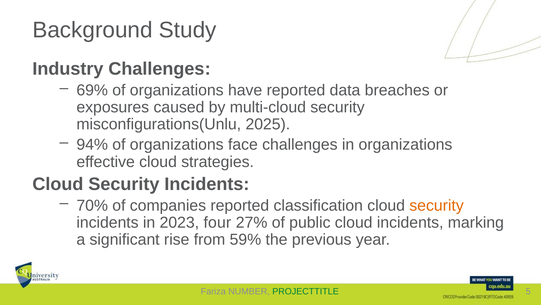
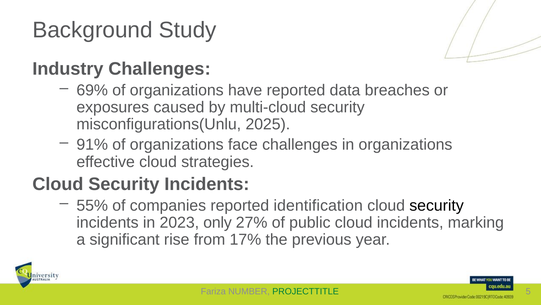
94%: 94% -> 91% (92, 144)
70%: 70% -> 55% (92, 205)
classification: classification -> identification (318, 205)
security colour: orange -> black (437, 205)
four: four -> only (218, 222)
59%: 59% -> 17% (245, 239)
